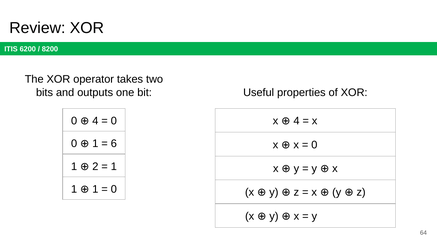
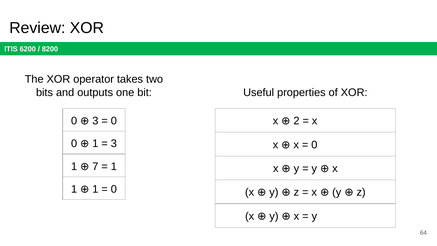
0 4: 4 -> 3 (95, 121)
x 4: 4 -> 2 (296, 121)
6: 6 -> 3 (114, 144)
2: 2 -> 7 (95, 166)
